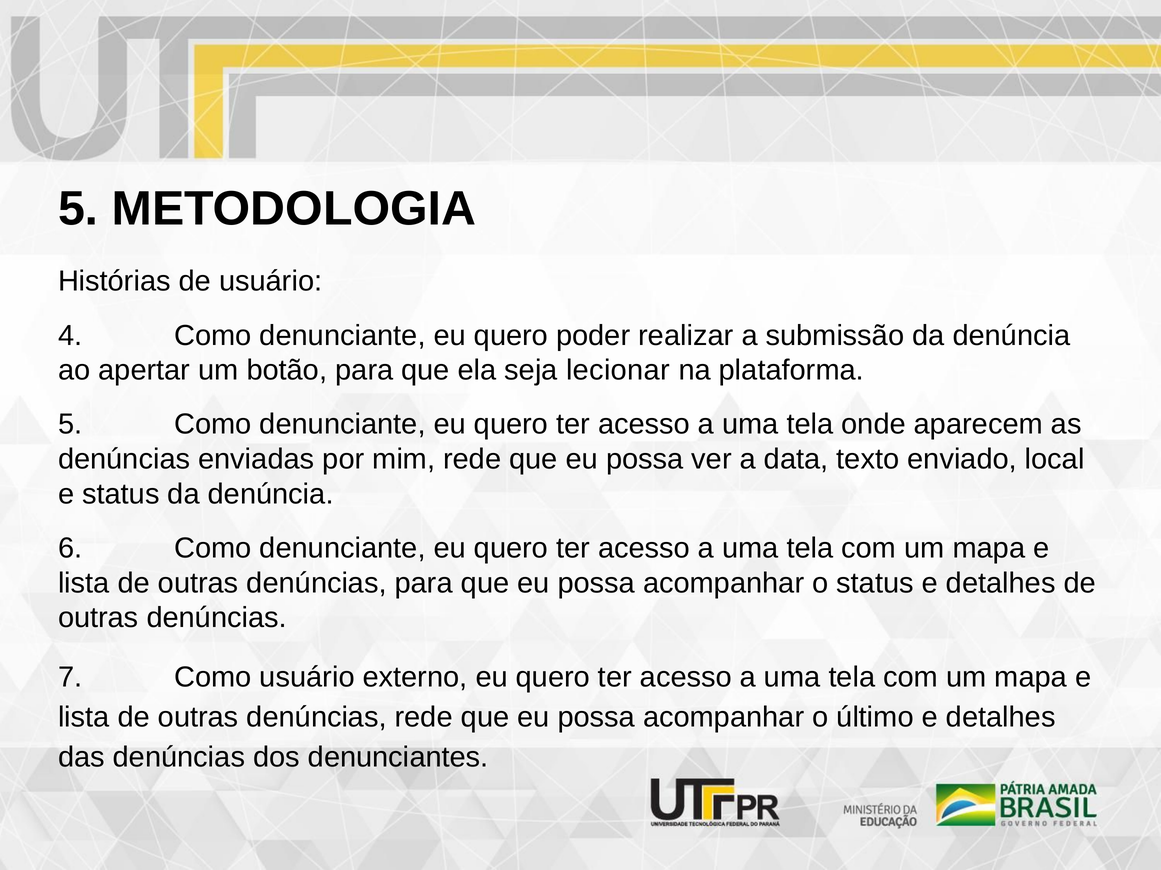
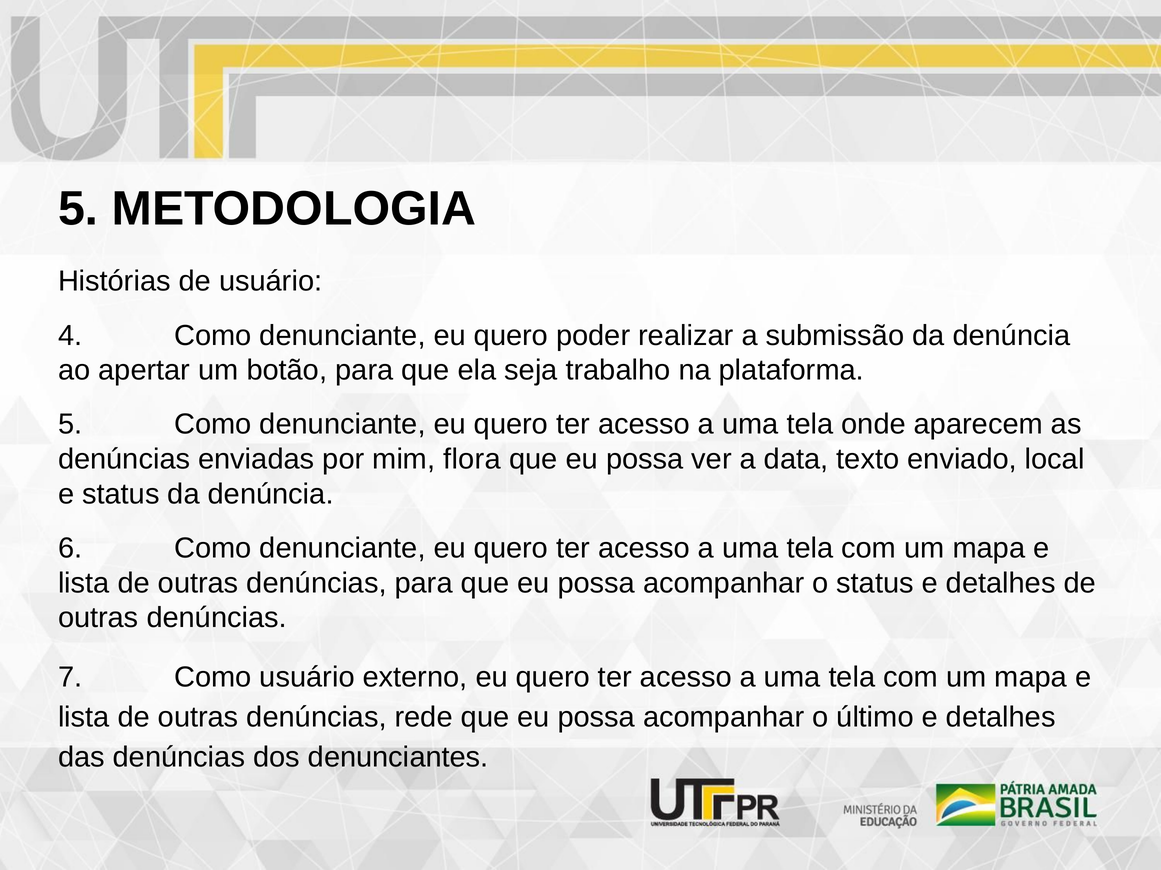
lecionar: lecionar -> trabalho (618, 371)
mim rede: rede -> flora (472, 460)
